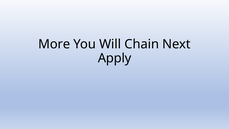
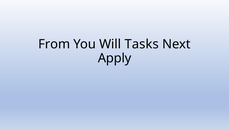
More: More -> From (54, 44)
Chain: Chain -> Tasks (142, 44)
